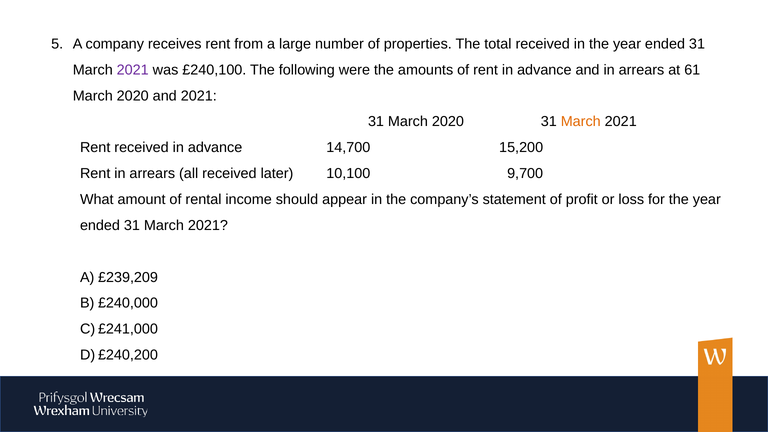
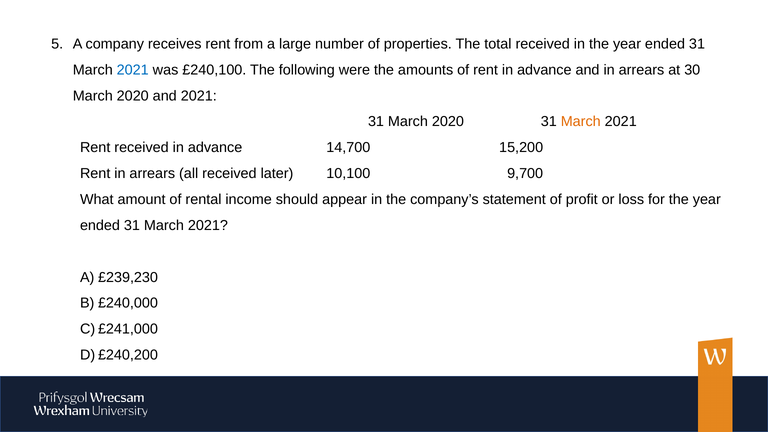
2021 colour: purple -> blue (133, 70)
61: 61 -> 30 (692, 70)
£239,209: £239,209 -> £239,230 (128, 277)
